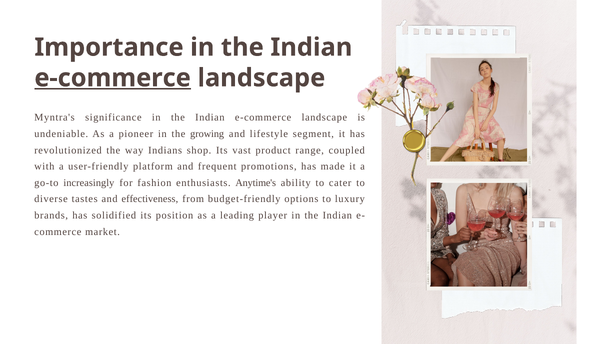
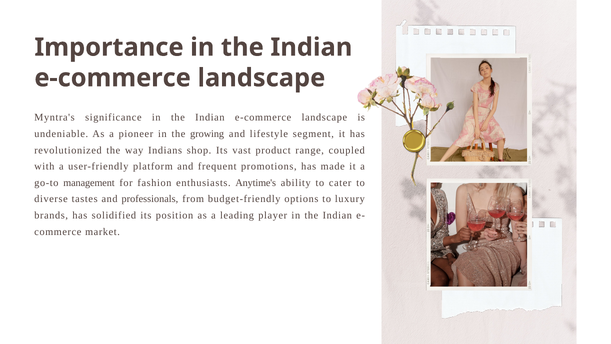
e-commerce underline: present -> none (113, 78)
increasingly: increasingly -> management (89, 183)
effectiveness: effectiveness -> professionals (150, 199)
